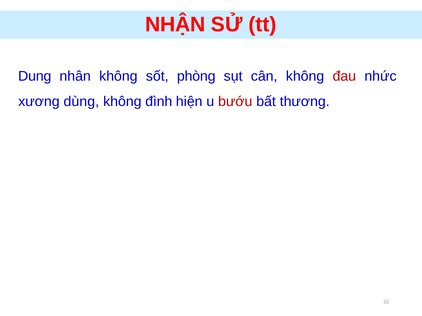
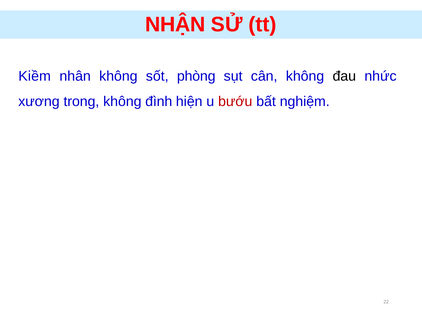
Dung: Dung -> Kiềm (35, 76)
đau colour: red -> black (344, 76)
dùng: dùng -> trong (81, 102)
thương: thương -> nghiệm (305, 102)
